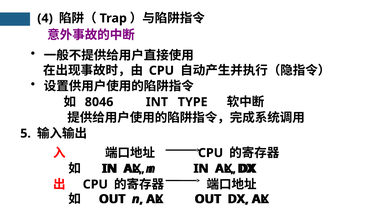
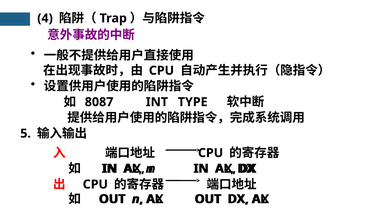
8046: 8046 -> 8087 (99, 102)
